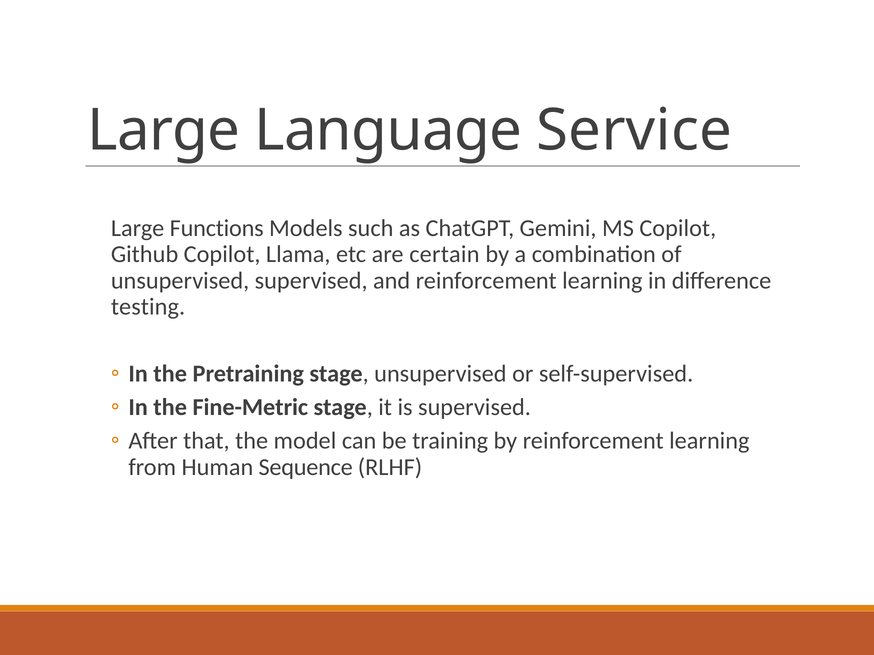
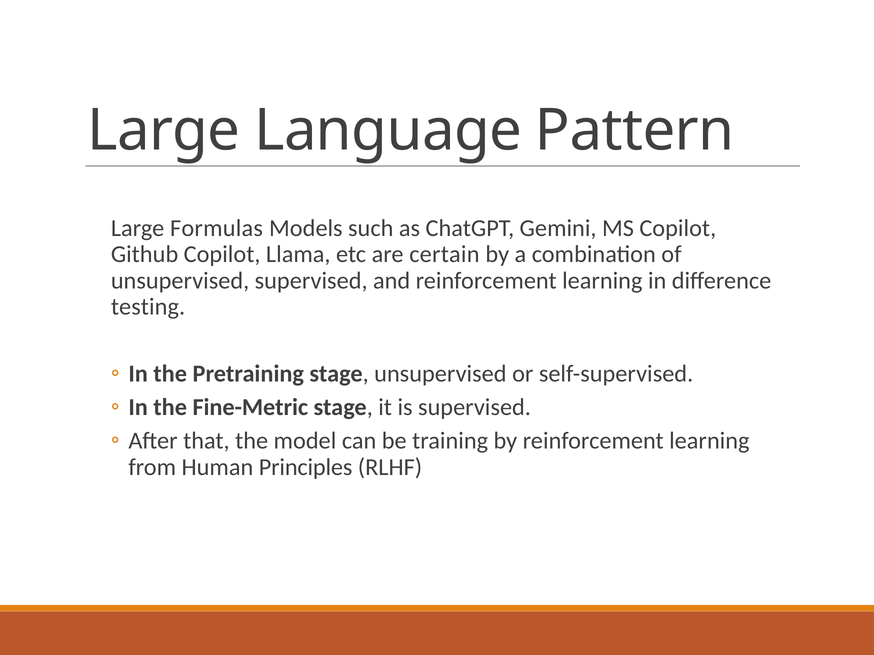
Service: Service -> Pattern (635, 131)
Functions: Functions -> Formulas (216, 228)
Sequence: Sequence -> Principles (306, 468)
